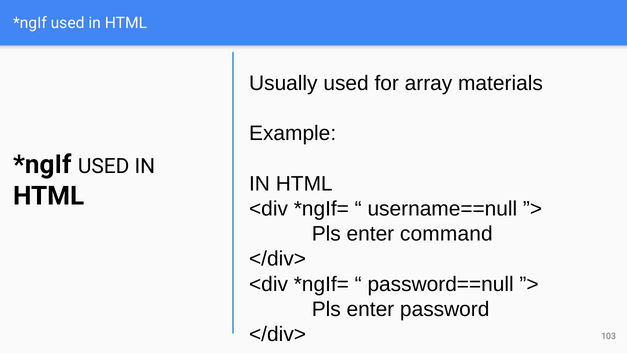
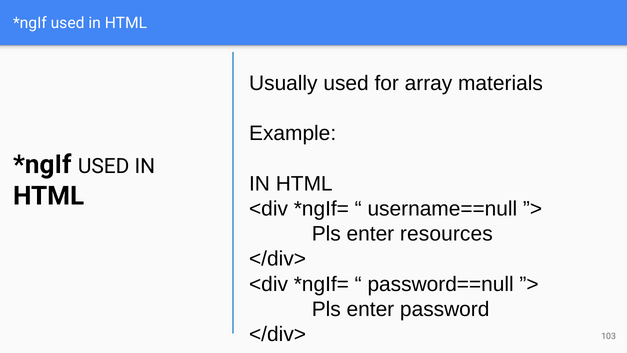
command: command -> resources (446, 234)
